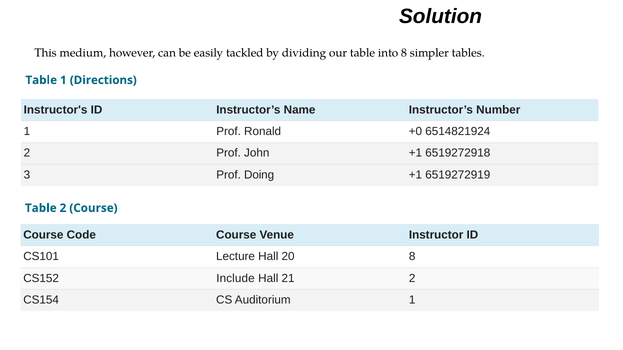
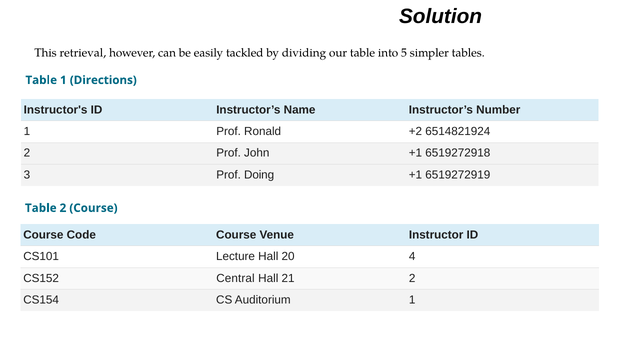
medium: medium -> retrieval (83, 53)
into 8: 8 -> 5 (404, 53)
+0: +0 -> +2 (415, 131)
20 8: 8 -> 4 (412, 257)
Include: Include -> Central (235, 278)
